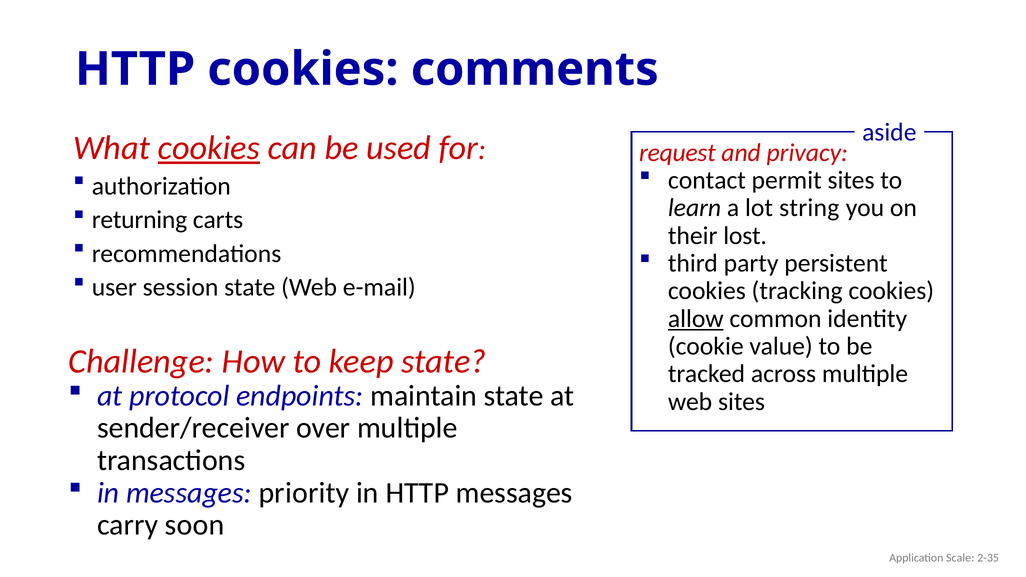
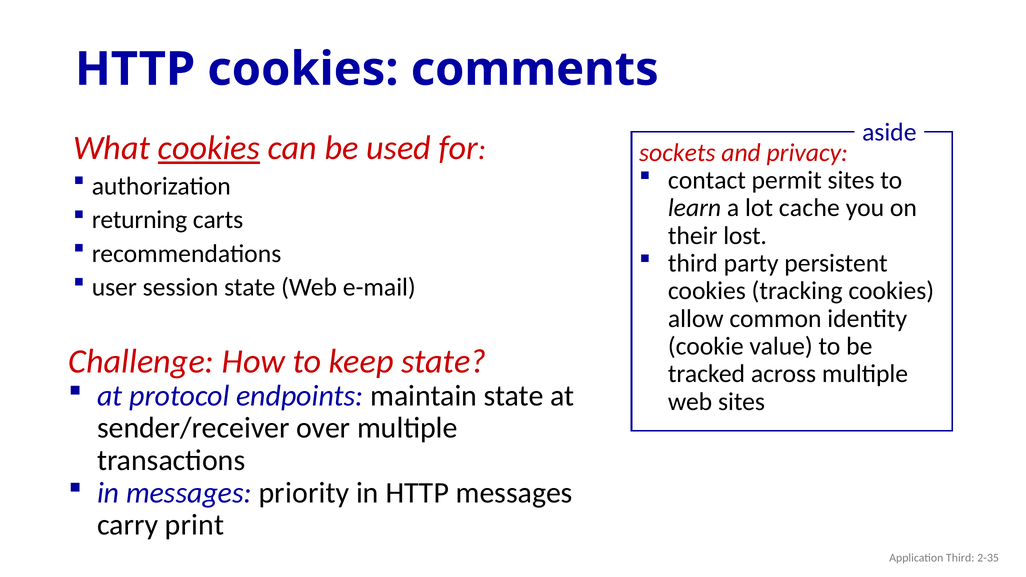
request: request -> sockets (677, 153)
string: string -> cache (809, 208)
allow underline: present -> none (696, 319)
soon: soon -> print (195, 525)
Application Scale: Scale -> Third (960, 558)
